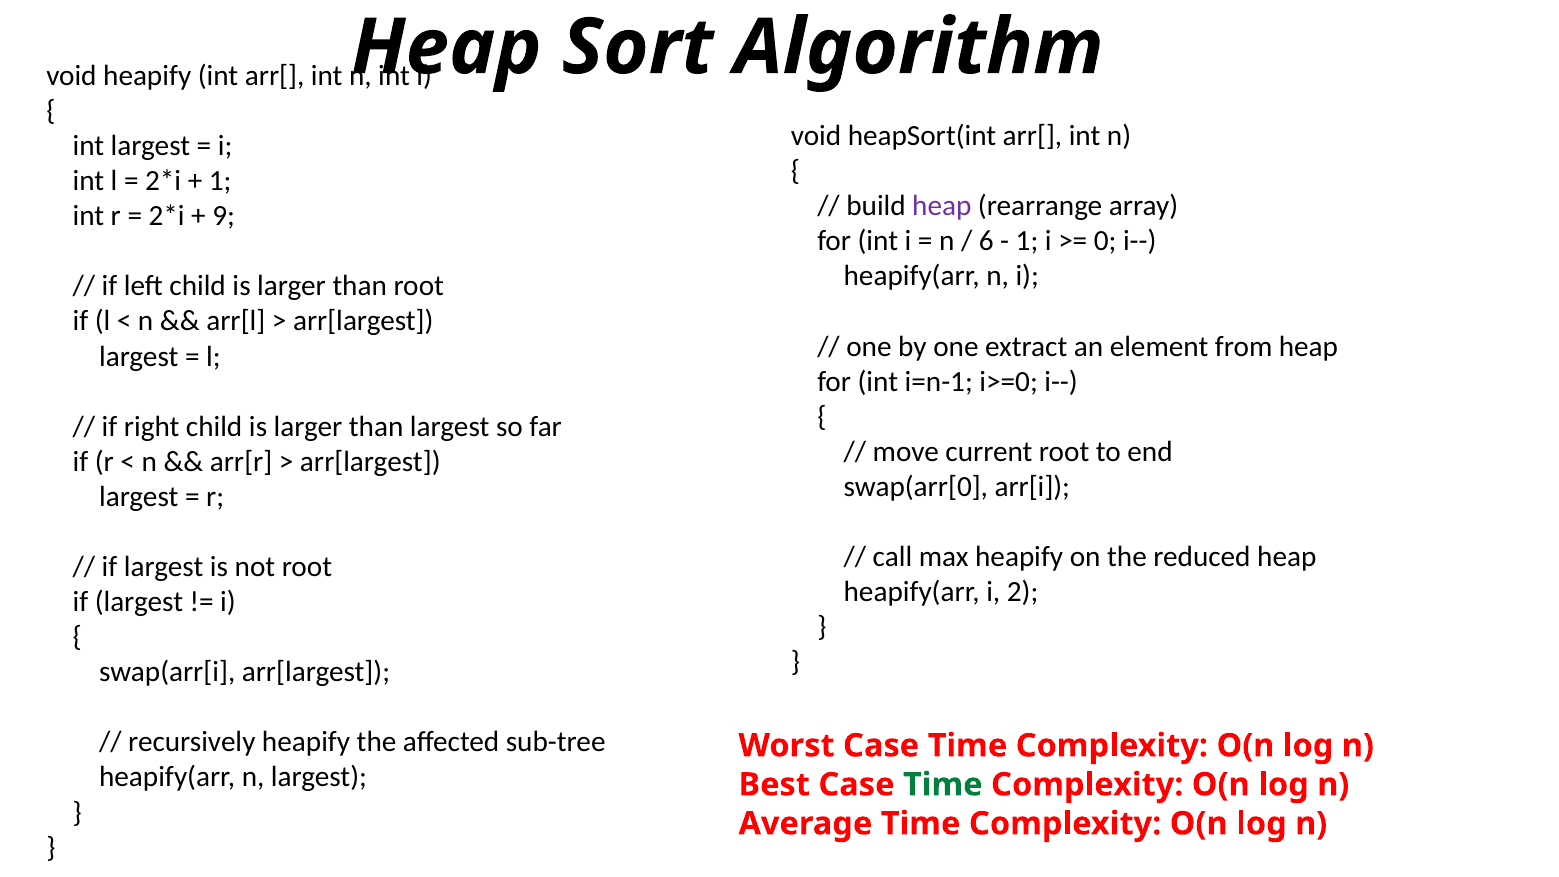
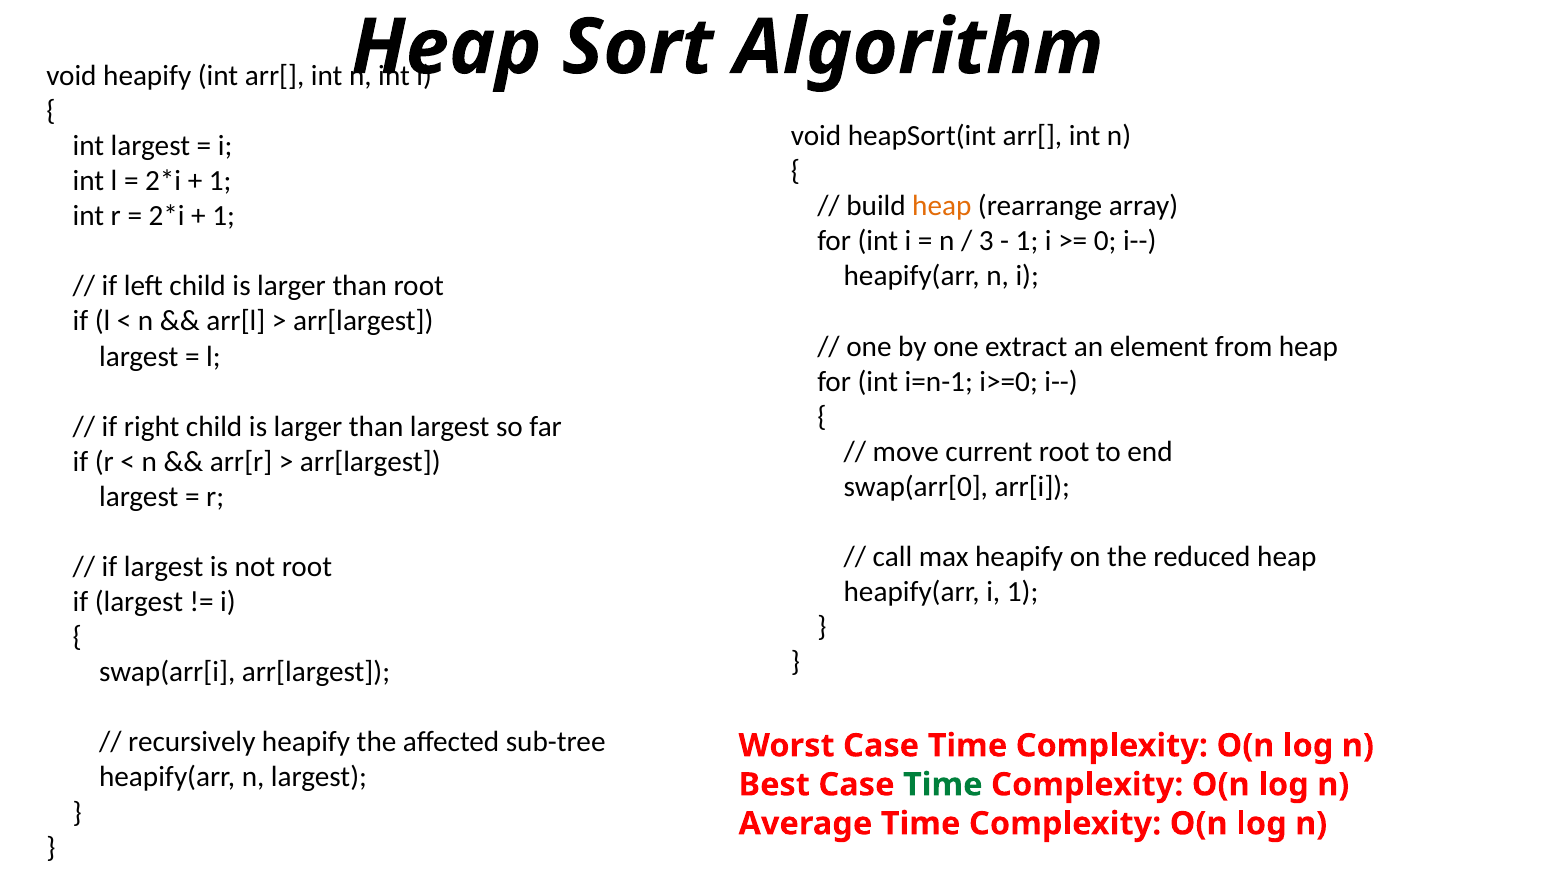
heap colour: purple -> orange (942, 206)
9: 9 -> 1 (224, 216)
6: 6 -> 3 (986, 241)
i 2: 2 -> 1 (1023, 592)
